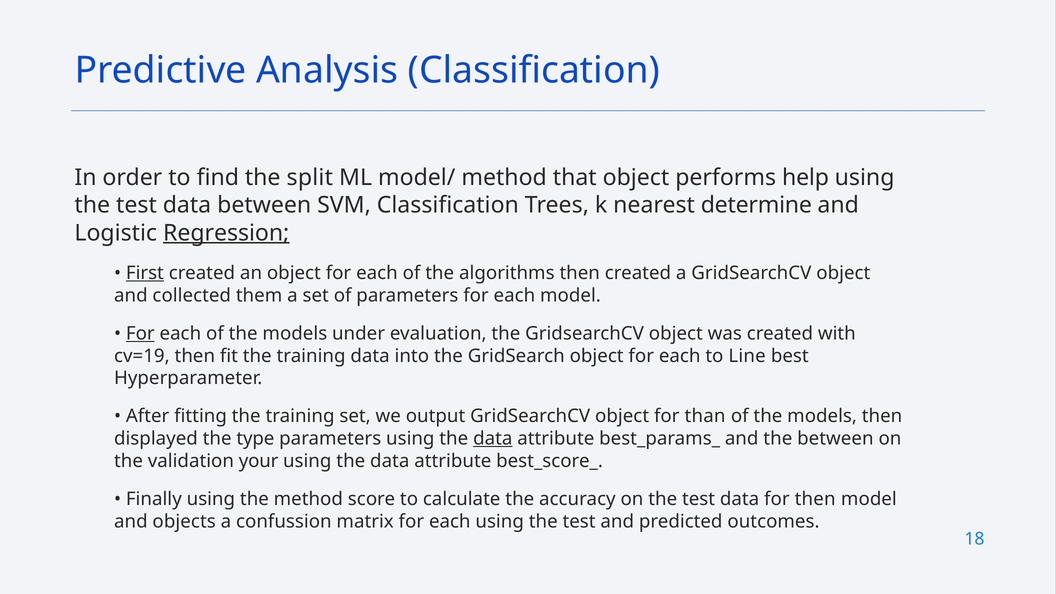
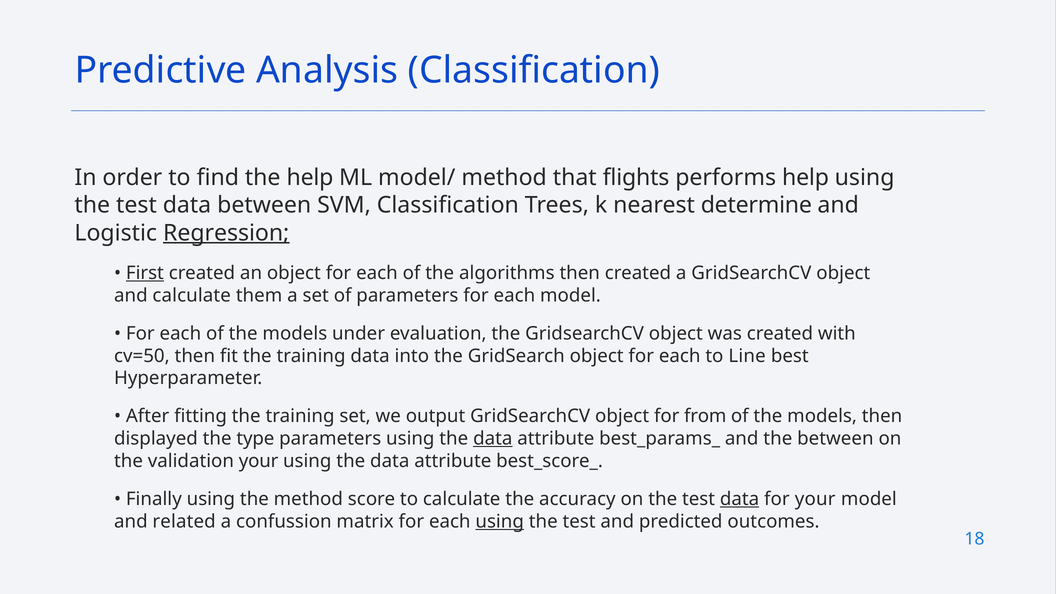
the split: split -> help (310, 177)
that object: object -> flights (636, 177)
and collected: collected -> calculate (192, 296)
For underline: present -> none (140, 333)
cv=19: cv=19 -> cv=50 (142, 356)
than: than -> from (705, 416)
data underline: none -> present (740, 499)
for then: then -> your (815, 499)
objects: objects -> related (184, 521)
using underline: none -> present (500, 521)
